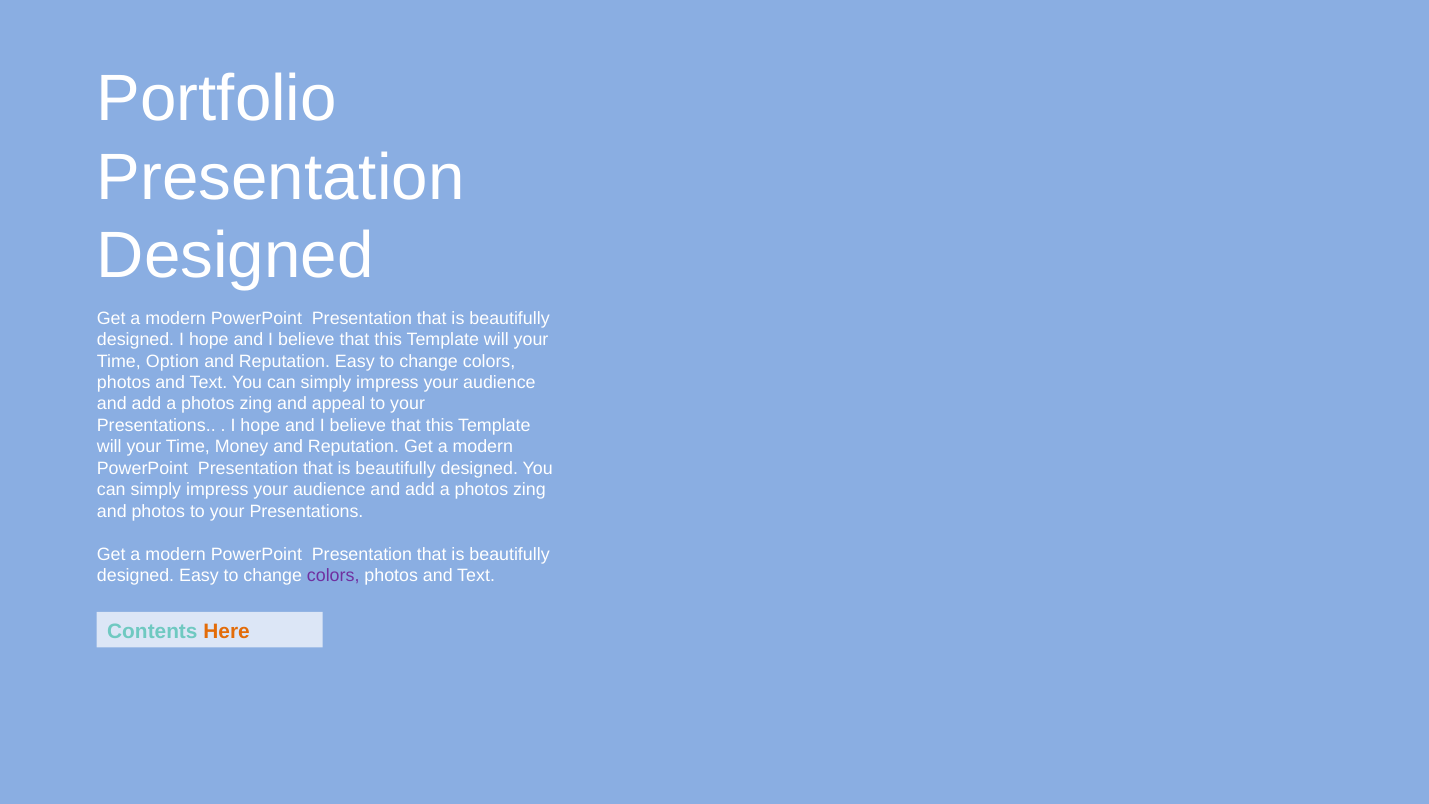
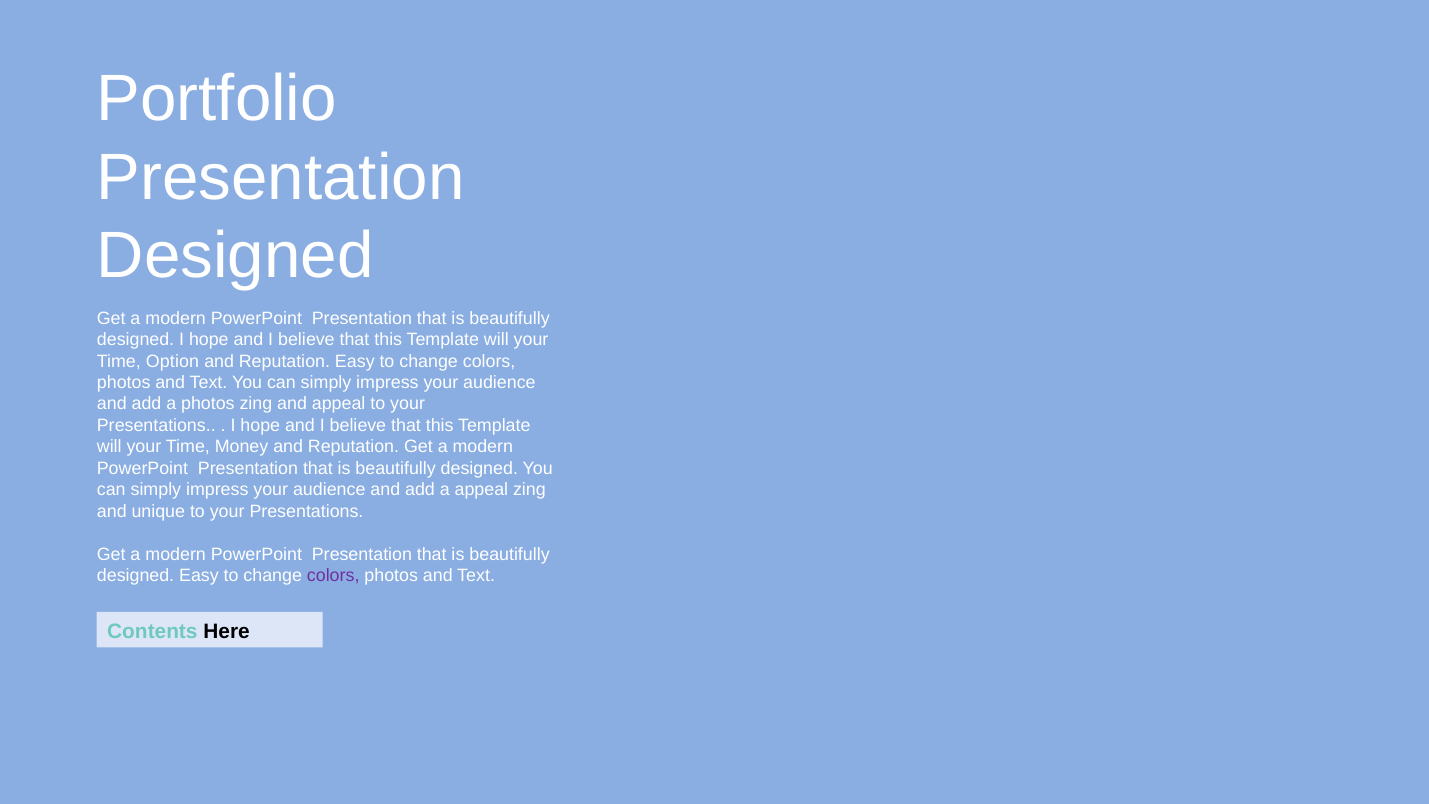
photos: photos -> appeal (481, 490)
and photos: photos -> unique (158, 511)
Here colour: orange -> black (227, 631)
